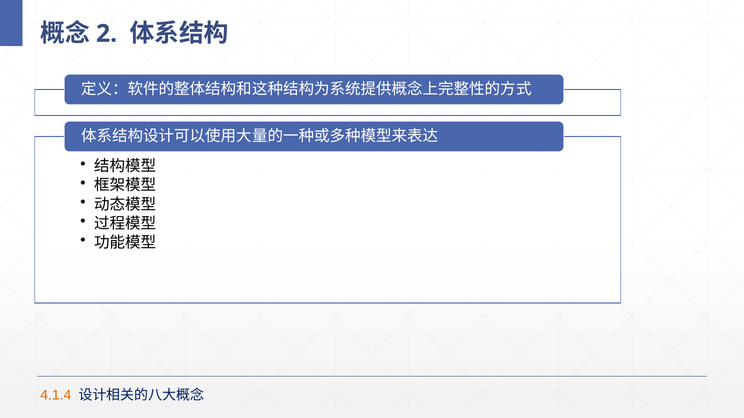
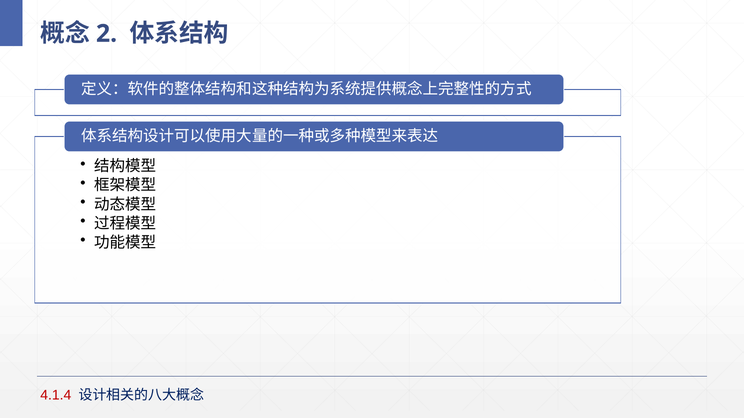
4.1.4 colour: orange -> red (56, 396)
